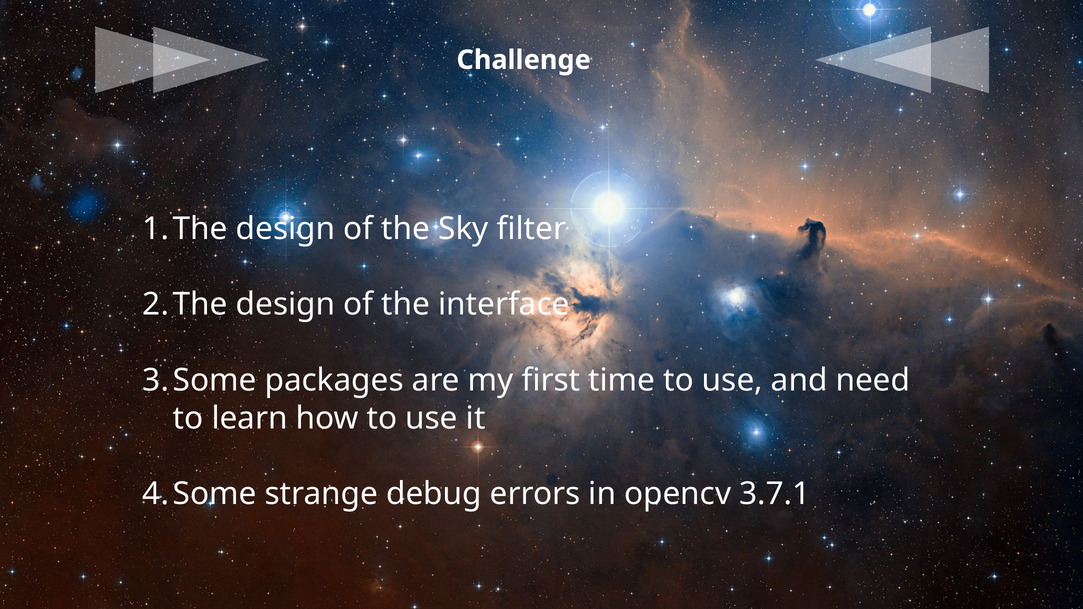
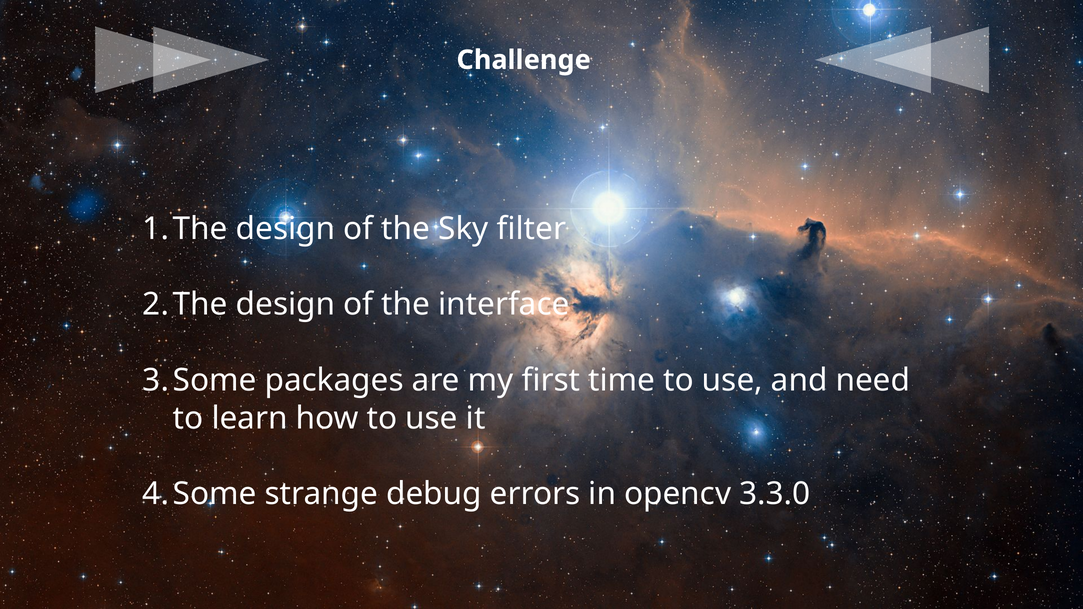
3.7.1: 3.7.1 -> 3.3.0 (775, 494)
